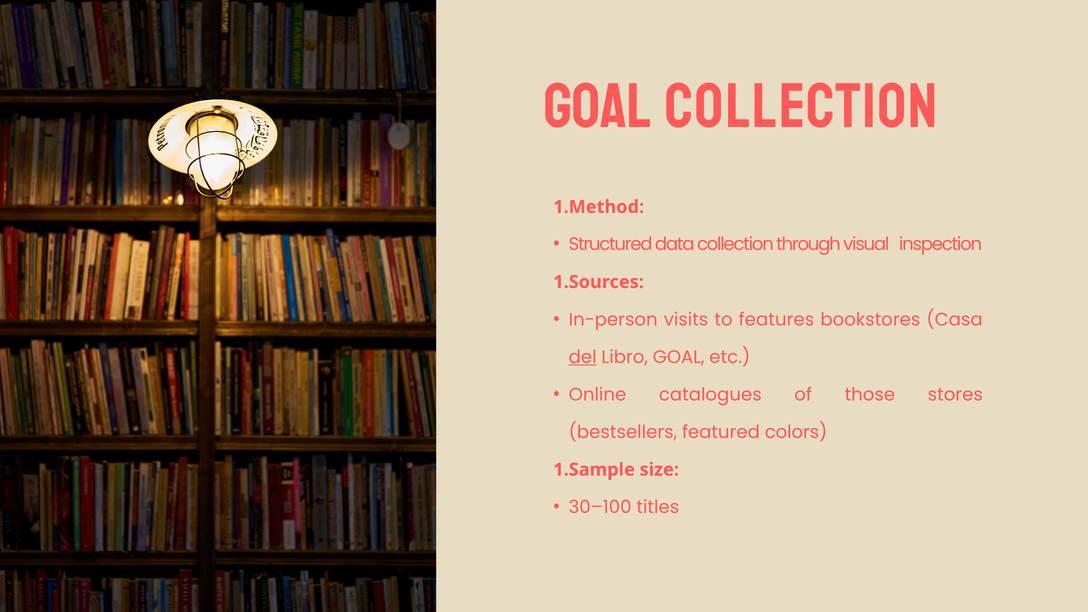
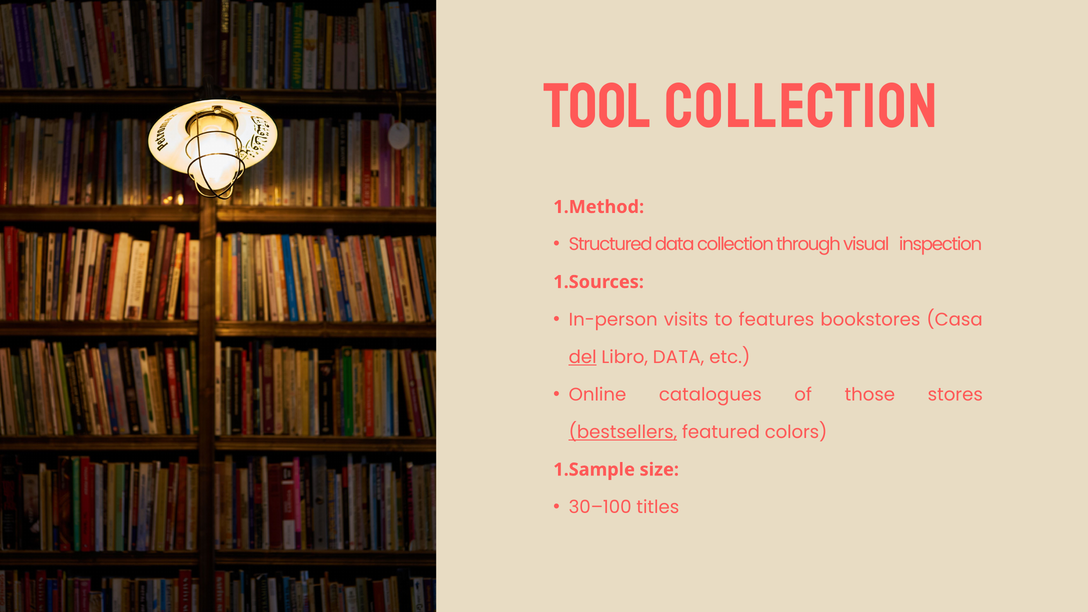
GOAL: GOAL -> TOOL (598, 106)
Libro GOAL: GOAL -> DATA (679, 357)
bestsellers underline: none -> present (623, 432)
